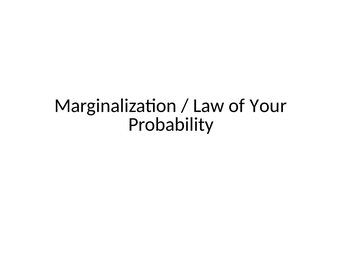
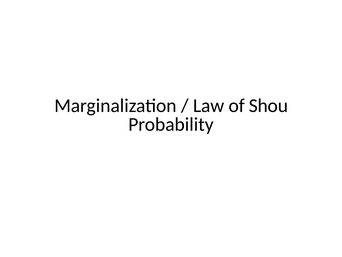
Your: Your -> Shou (268, 105)
